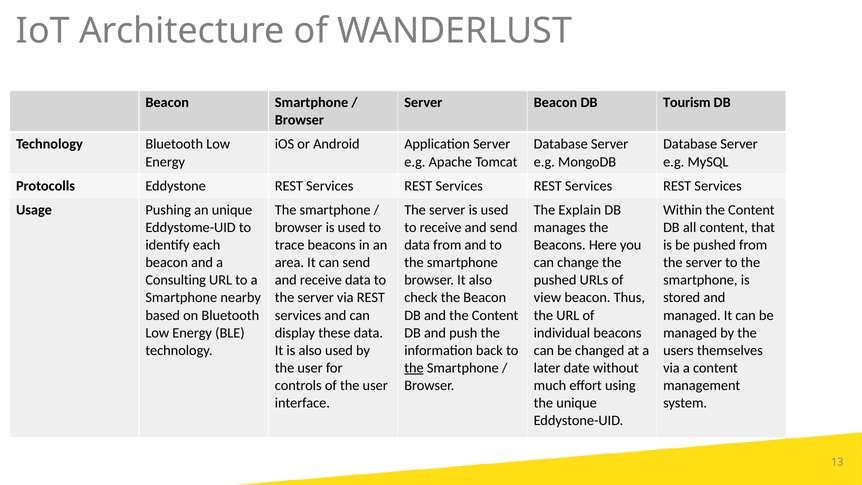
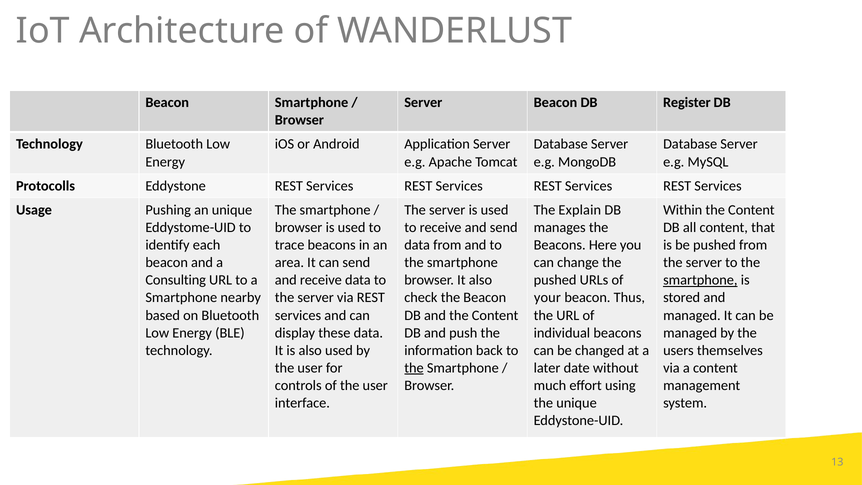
Tourism: Tourism -> Register (687, 103)
smartphone underline: none -> present (700, 280)
view: view -> your (547, 298)
